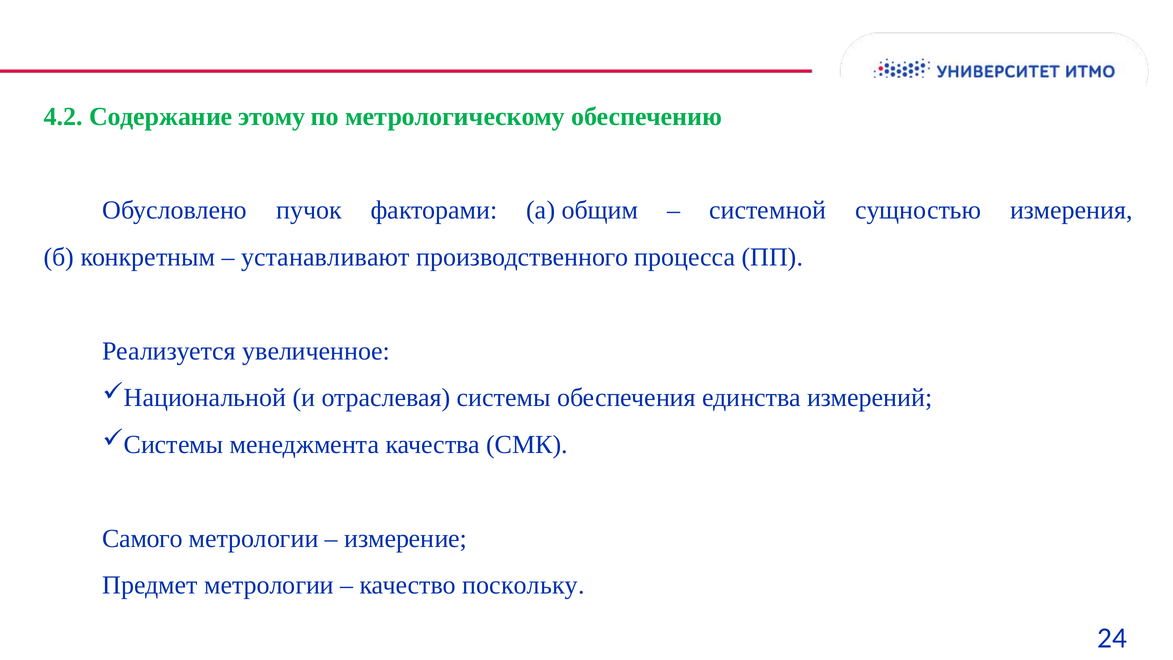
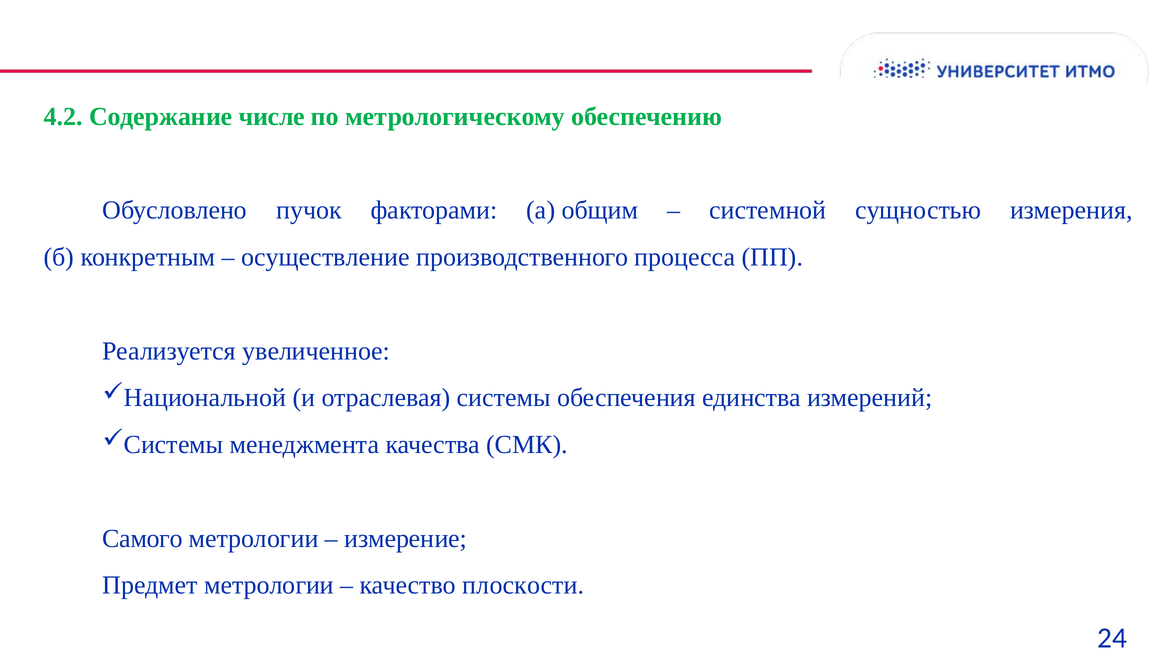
этому: этому -> числе (272, 116)
устанавливают: устанавливают -> осуществление (325, 257)
поскольку: поскольку -> плоскости (523, 585)
